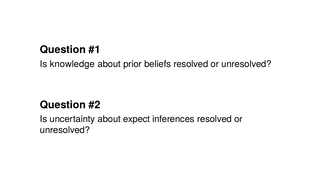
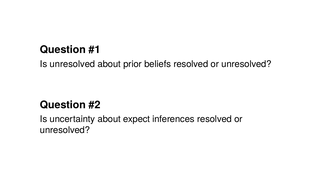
Is knowledge: knowledge -> unresolved (72, 64)
